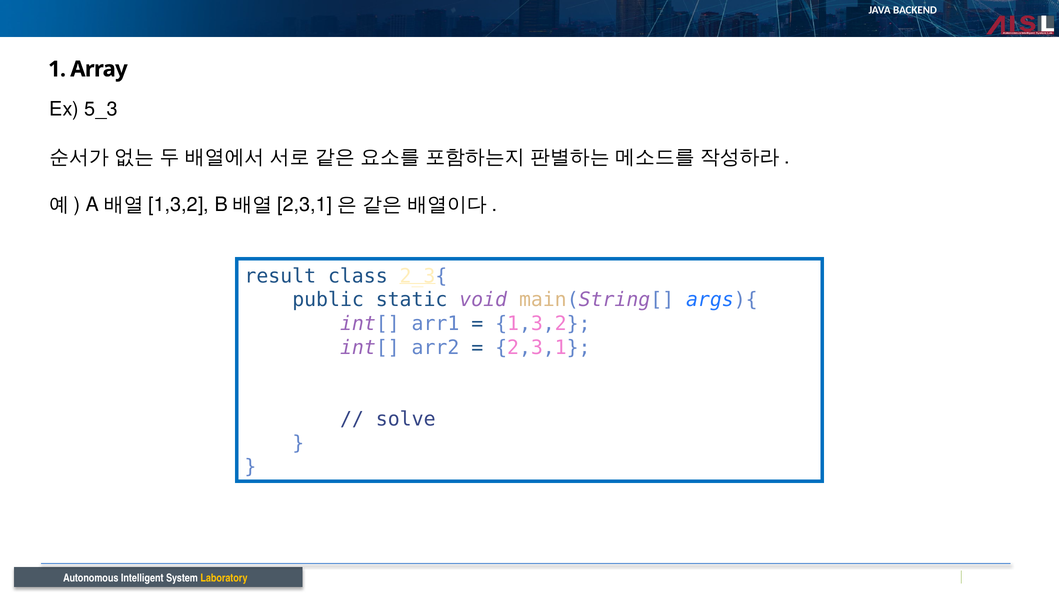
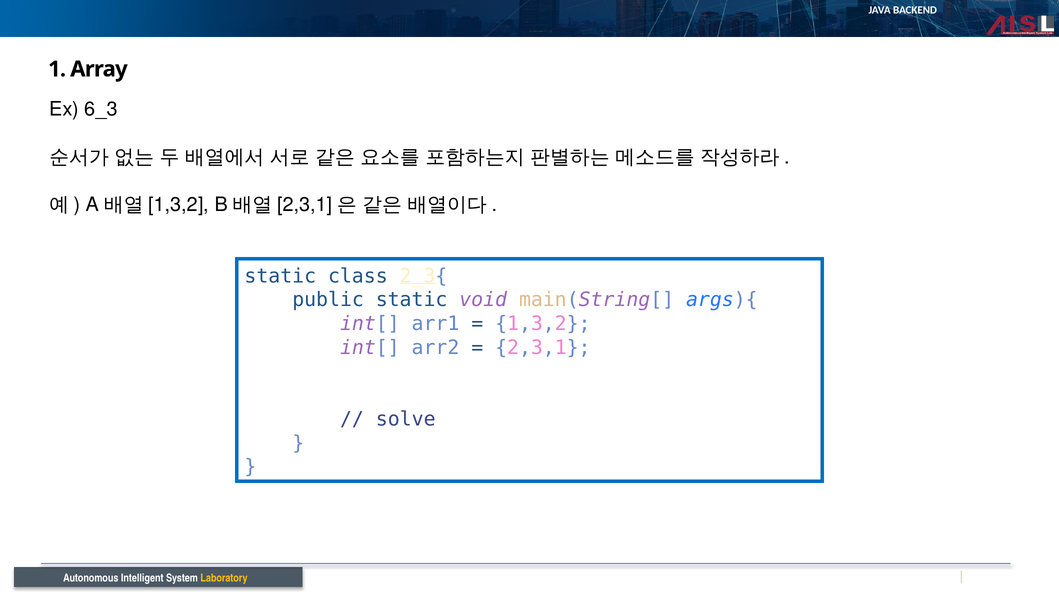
5_3: 5_3 -> 6_3 (101, 109)
result: result -> static (280, 276)
